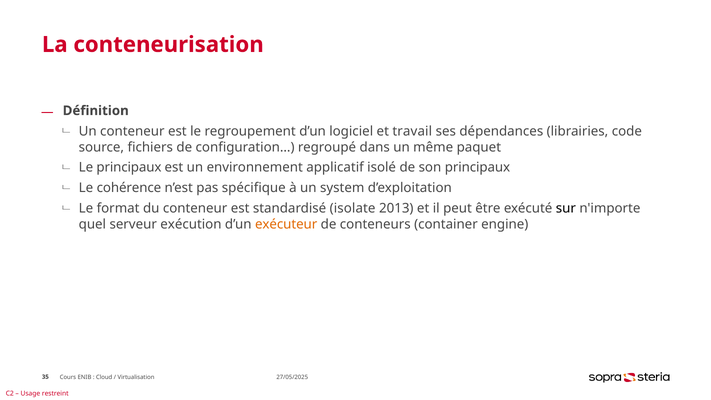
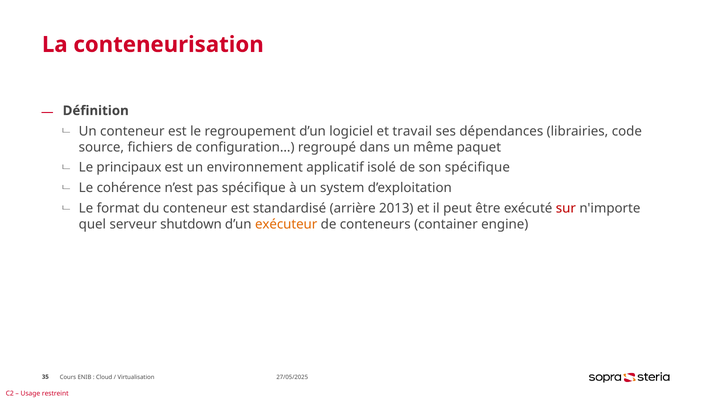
son principaux: principaux -> spécifique (477, 168)
isolate: isolate -> arrière (353, 208)
sur colour: black -> red (566, 208)
exécution: exécution -> shutdown (191, 224)
